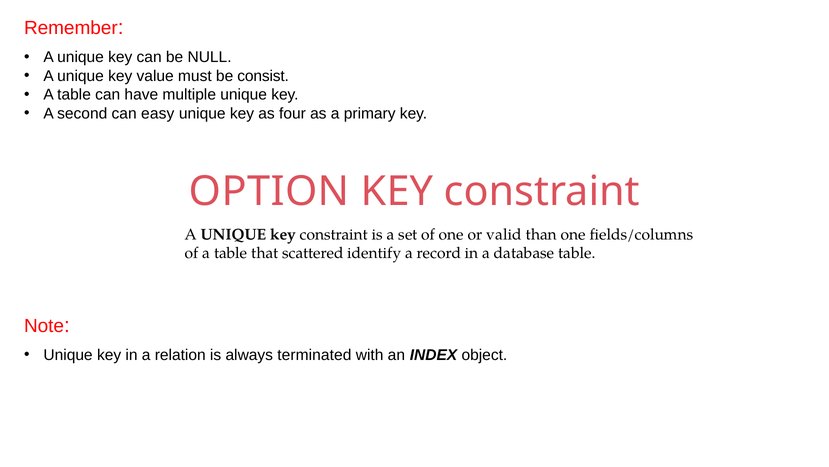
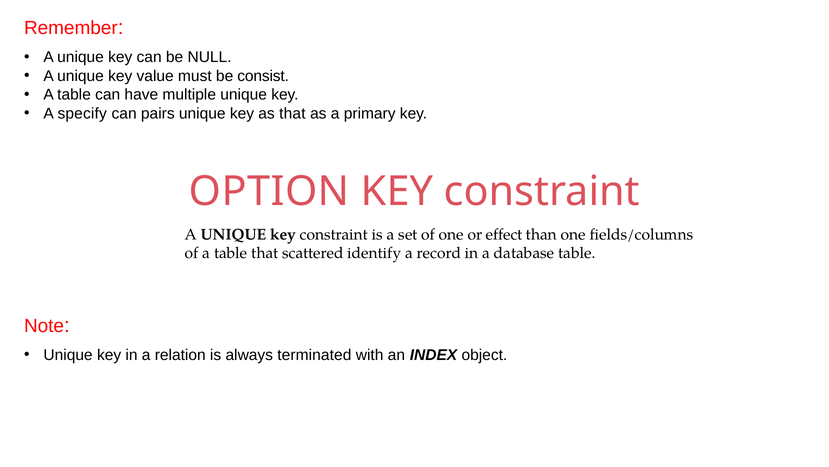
second: second -> specify (82, 113)
easy: easy -> pairs (158, 113)
as four: four -> that (292, 113)
valid: valid -> effect (504, 234)
